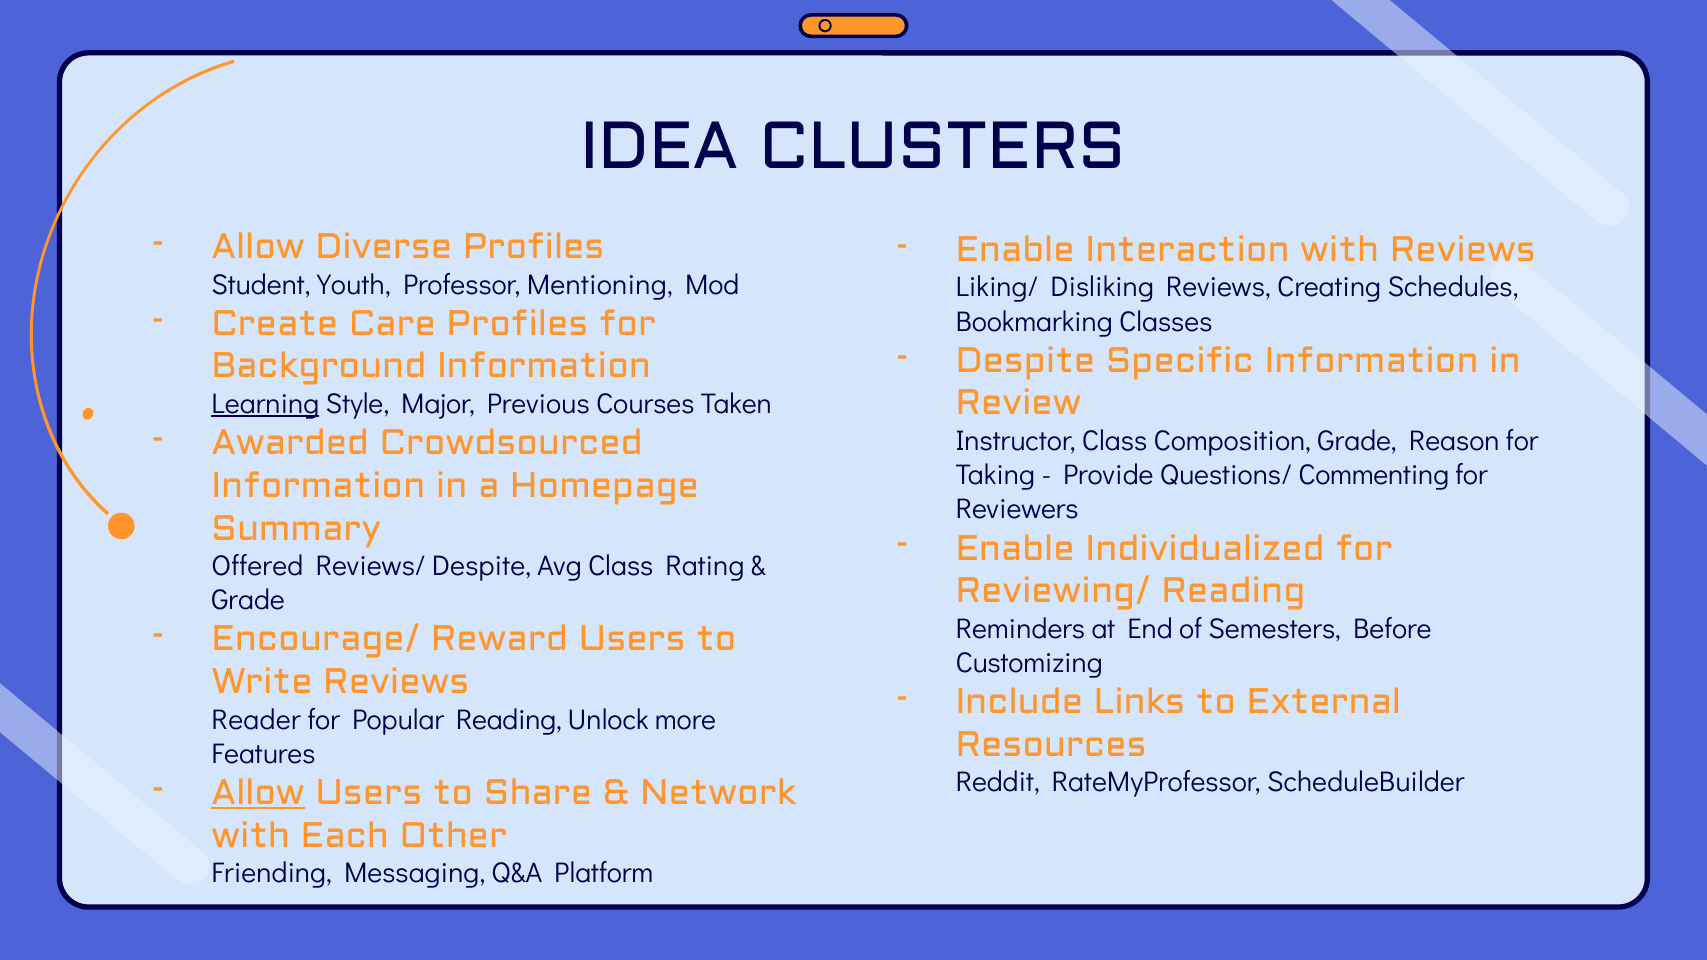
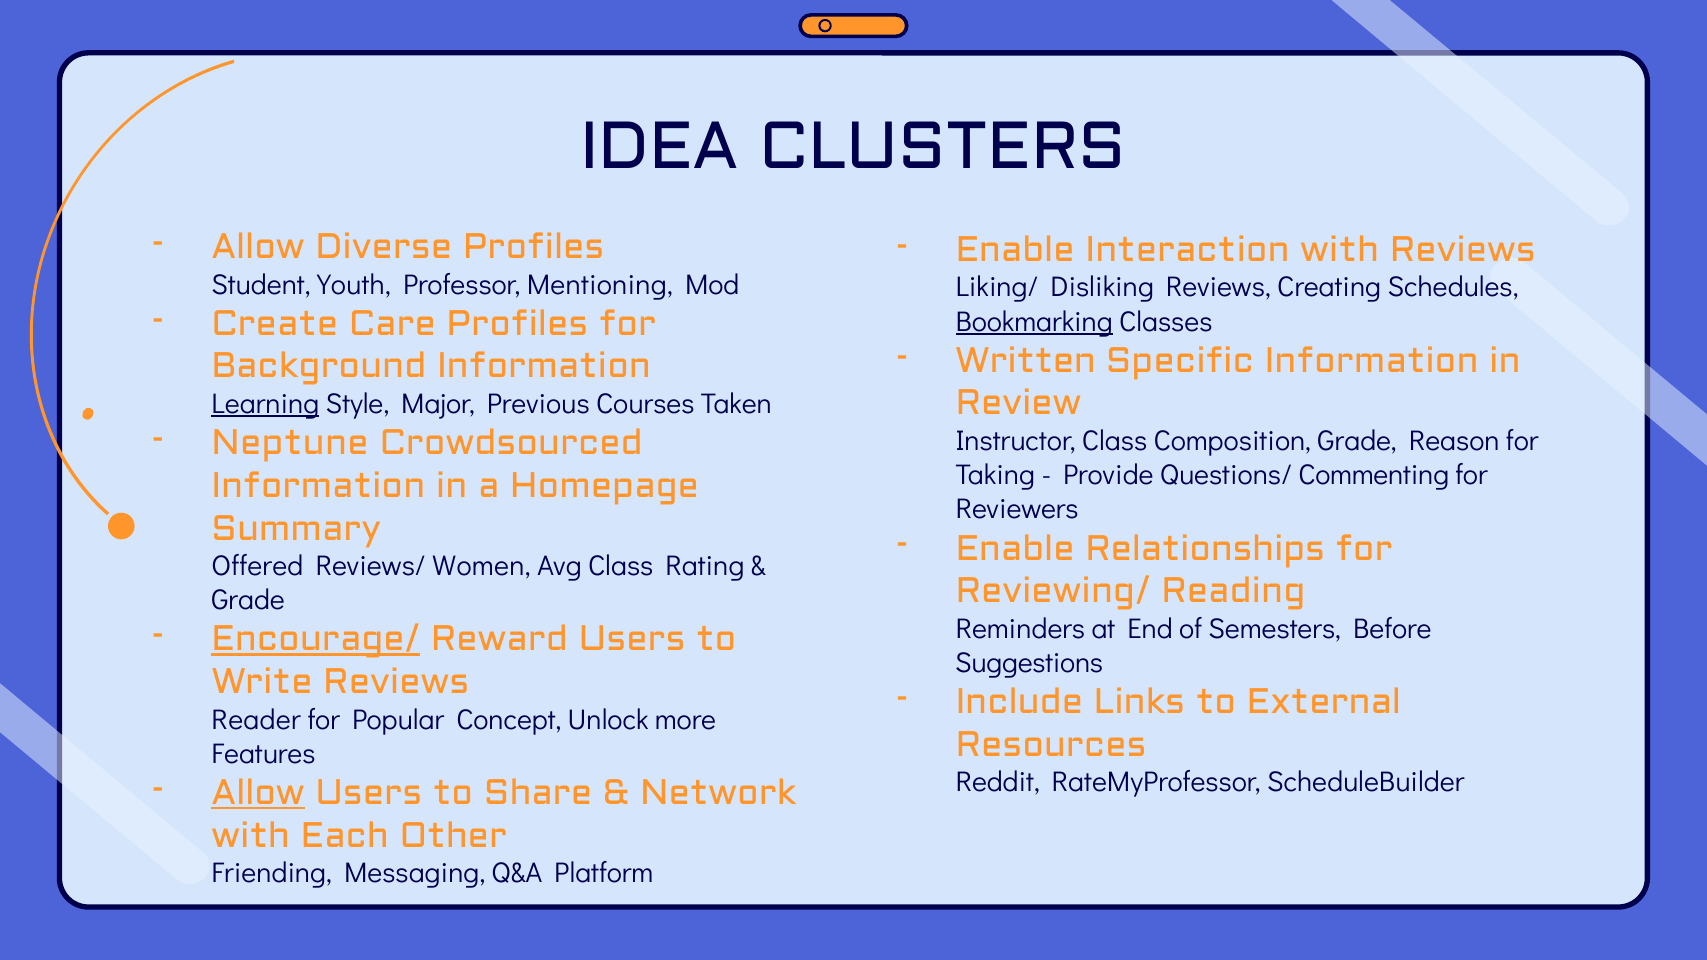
Bookmarking underline: none -> present (1034, 322)
Despite: Despite -> Written (1026, 361)
Awarded: Awarded -> Neptune (290, 443)
Individualized: Individualized -> Relationships (1205, 548)
Reviews/ Despite: Despite -> Women (481, 566)
Encourage/ underline: none -> present (316, 639)
Customizing: Customizing -> Suggestions (1029, 663)
Popular Reading: Reading -> Concept (509, 720)
